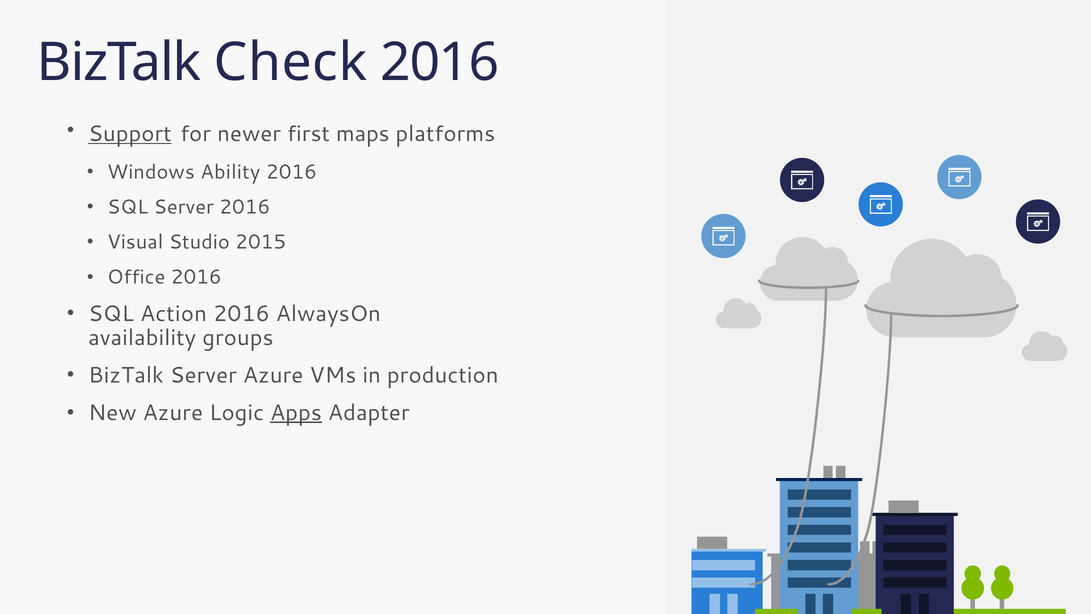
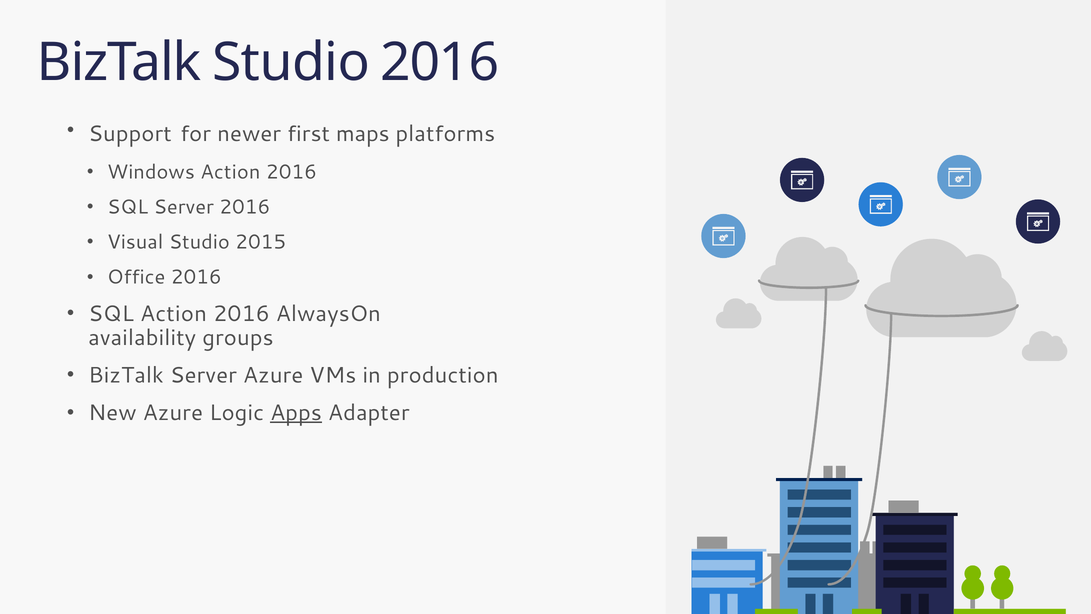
BizTalk Check: Check -> Studio (291, 62)
Support underline: present -> none (130, 134)
Windows Ability: Ability -> Action (230, 172)
